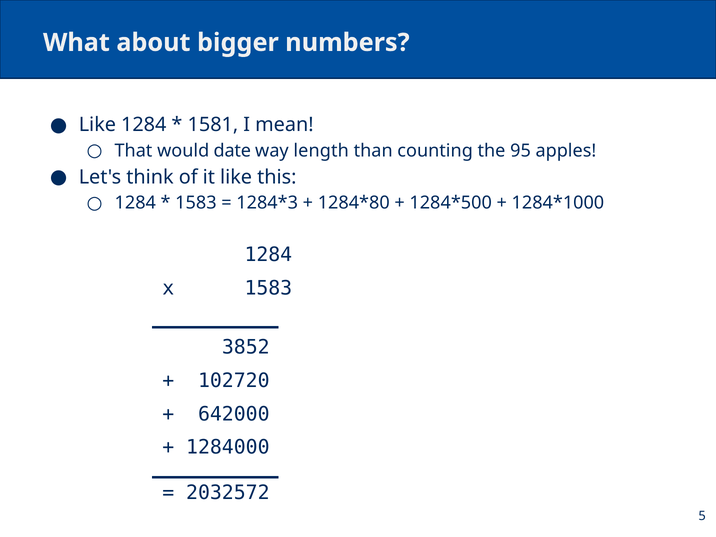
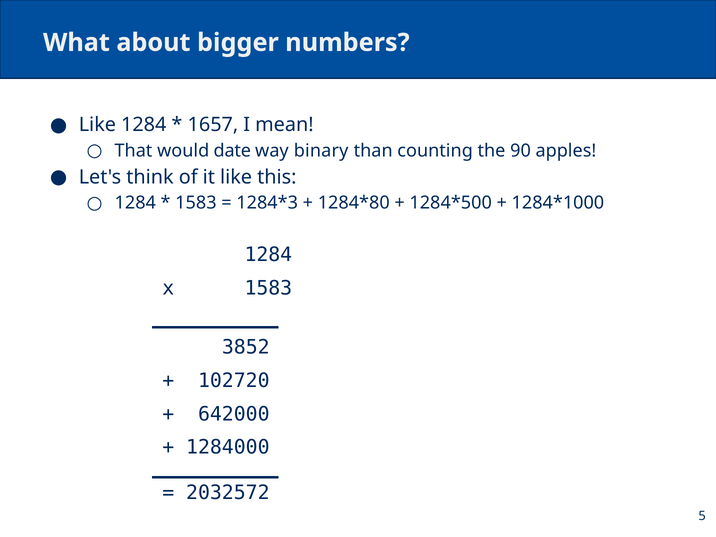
1581: 1581 -> 1657 (213, 125)
length: length -> binary (321, 151)
95: 95 -> 90 (521, 151)
